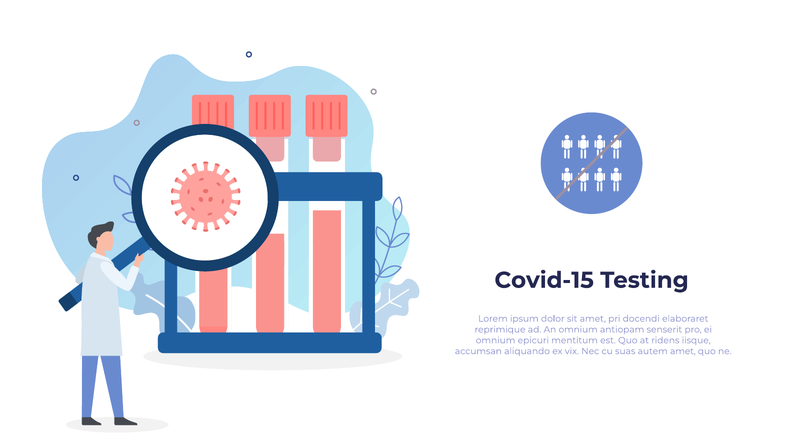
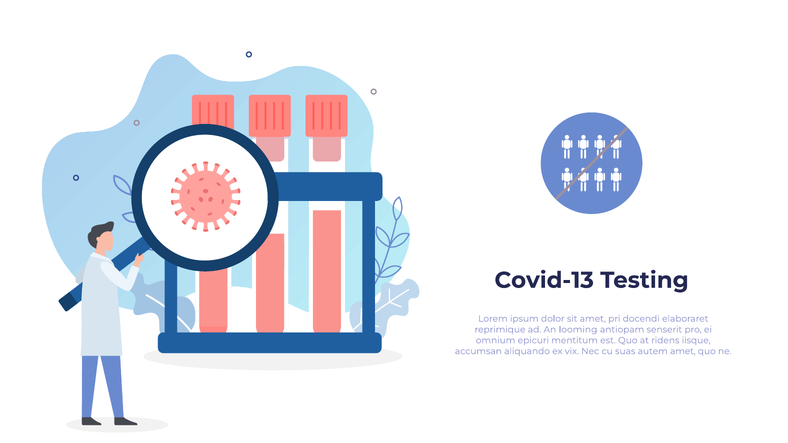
Covid-15: Covid-15 -> Covid-13 (544, 280)
An omnium: omnium -> looming (578, 330)
